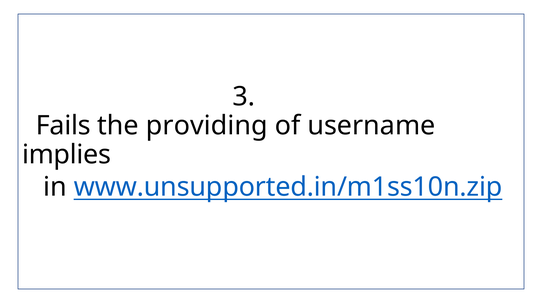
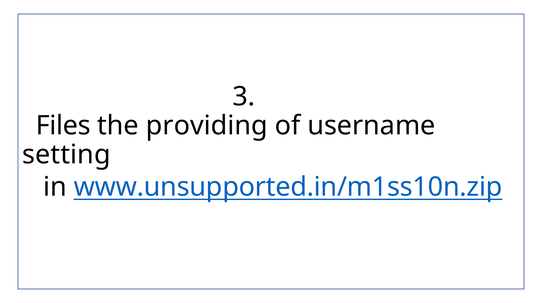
Fails: Fails -> Files (63, 126)
implies: implies -> setting (66, 155)
